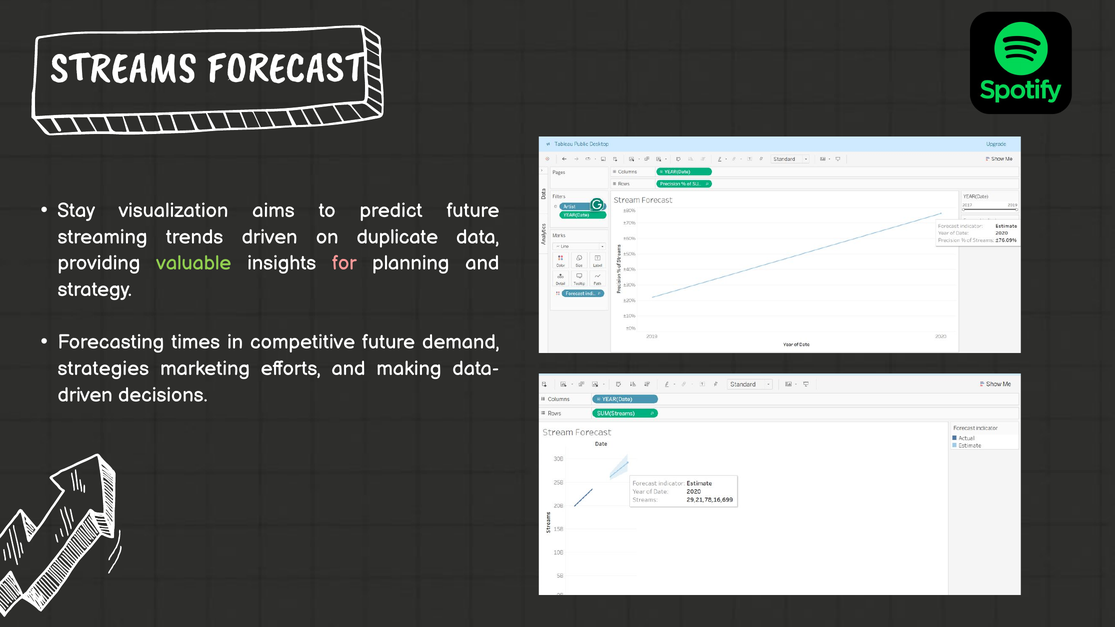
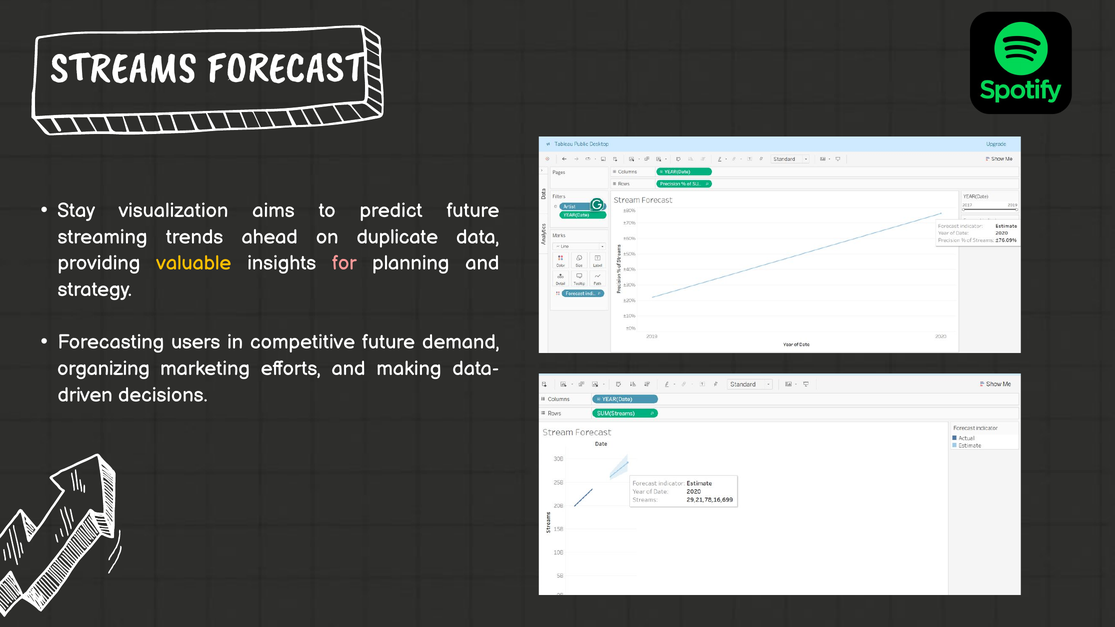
trends driven: driven -> ahead (270, 237)
valuable colour: light green -> yellow (194, 263)
times: times -> users (196, 342)
strategies: strategies -> organizing (104, 369)
